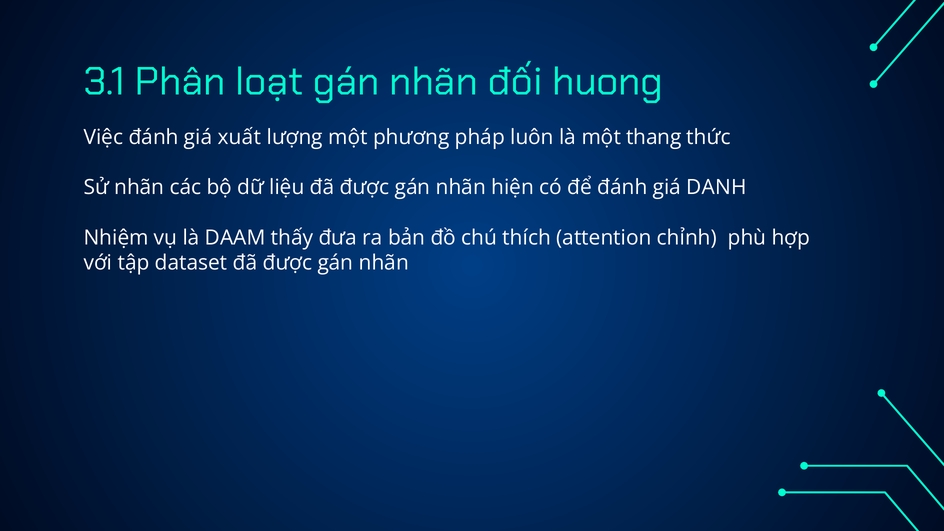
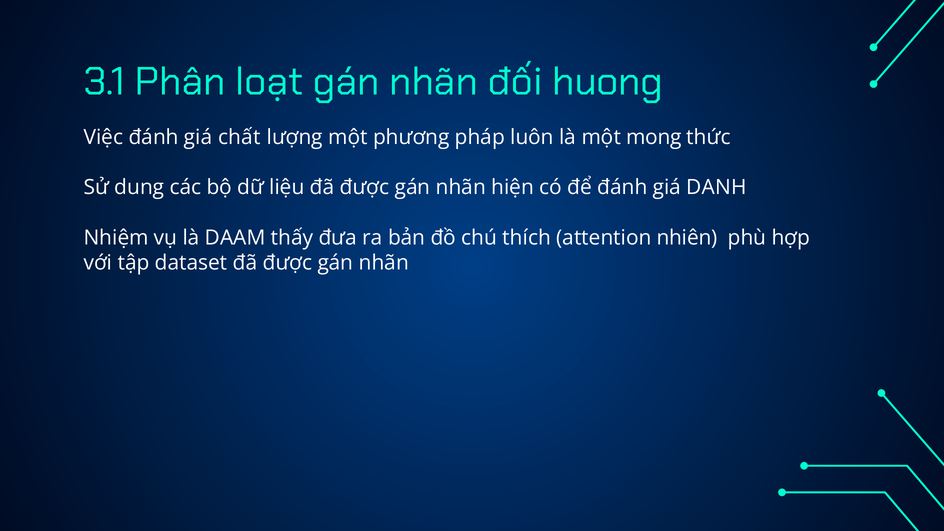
xuất: xuất -> chất (239, 137)
thang: thang -> mong (654, 137)
Sử nhãn: nhãn -> dung (139, 188)
chỉnh: chỉnh -> nhiên (687, 238)
